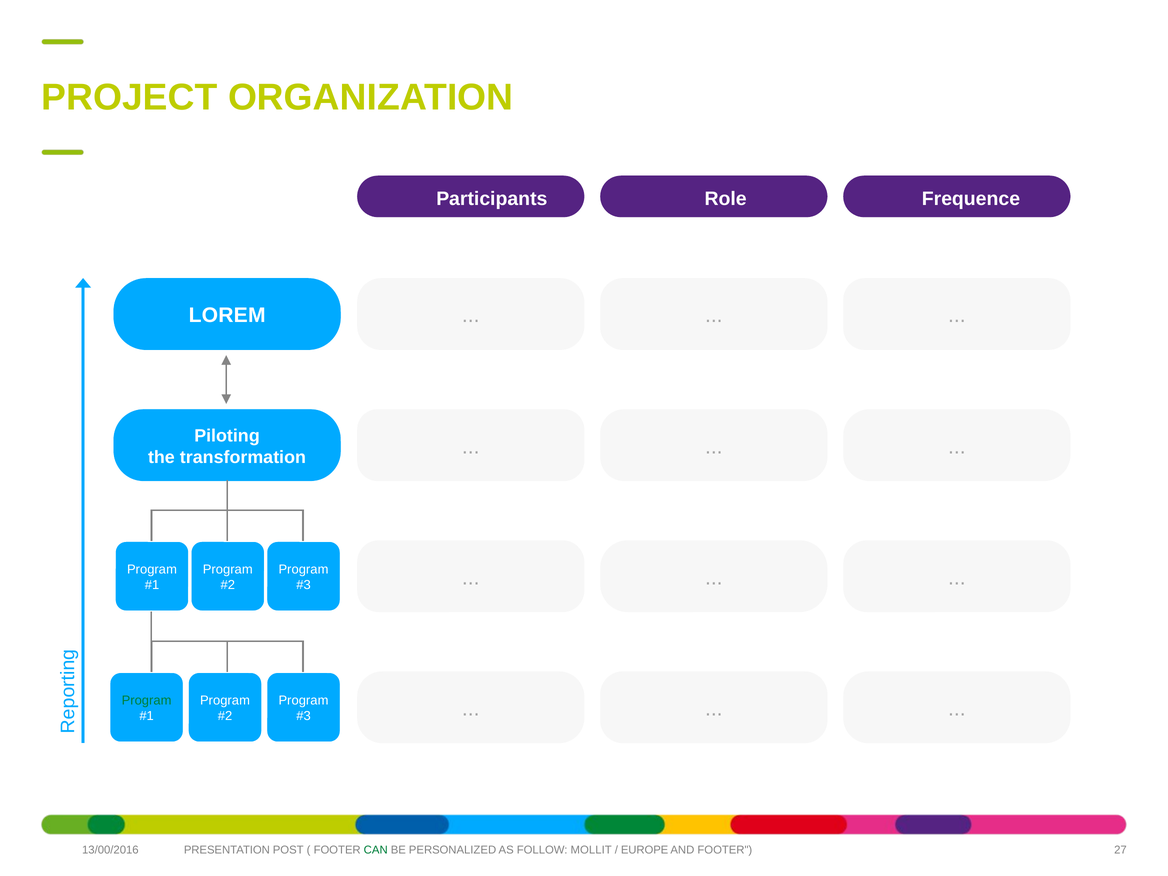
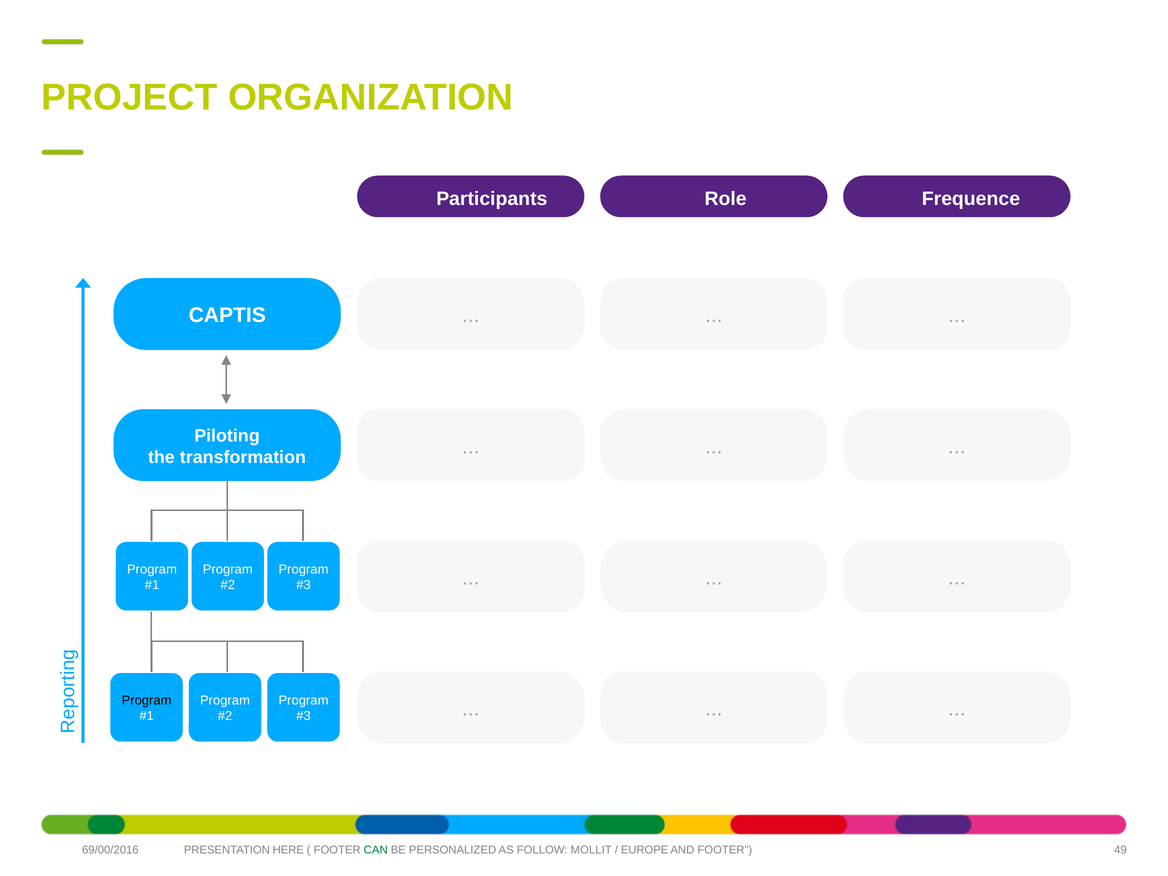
LOREM: LOREM -> CAPTIS (227, 315)
Program colour: green -> black (147, 700)
13/00/2016: 13/00/2016 -> 69/00/2016 (110, 850)
POST: POST -> HERE (288, 850)
27: 27 -> 49 (1120, 850)
